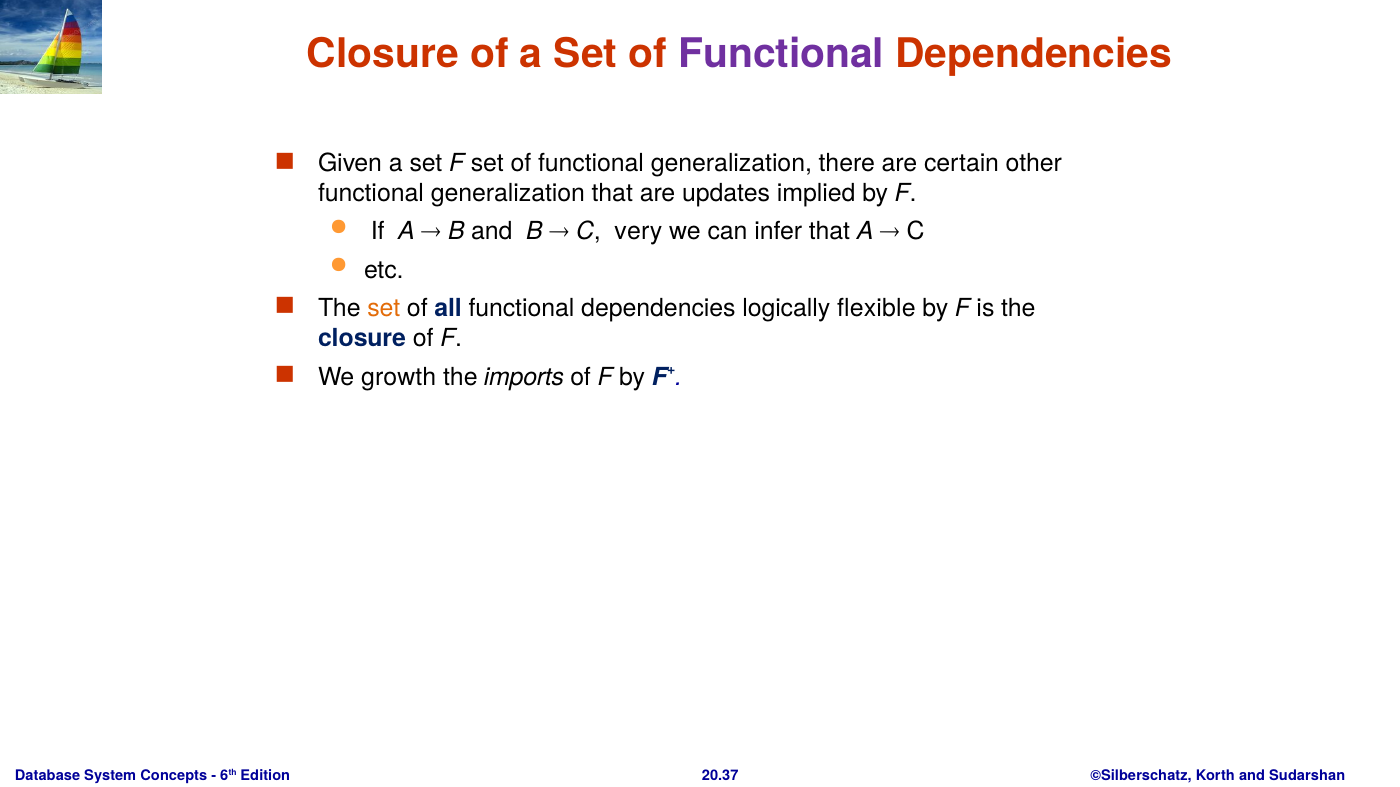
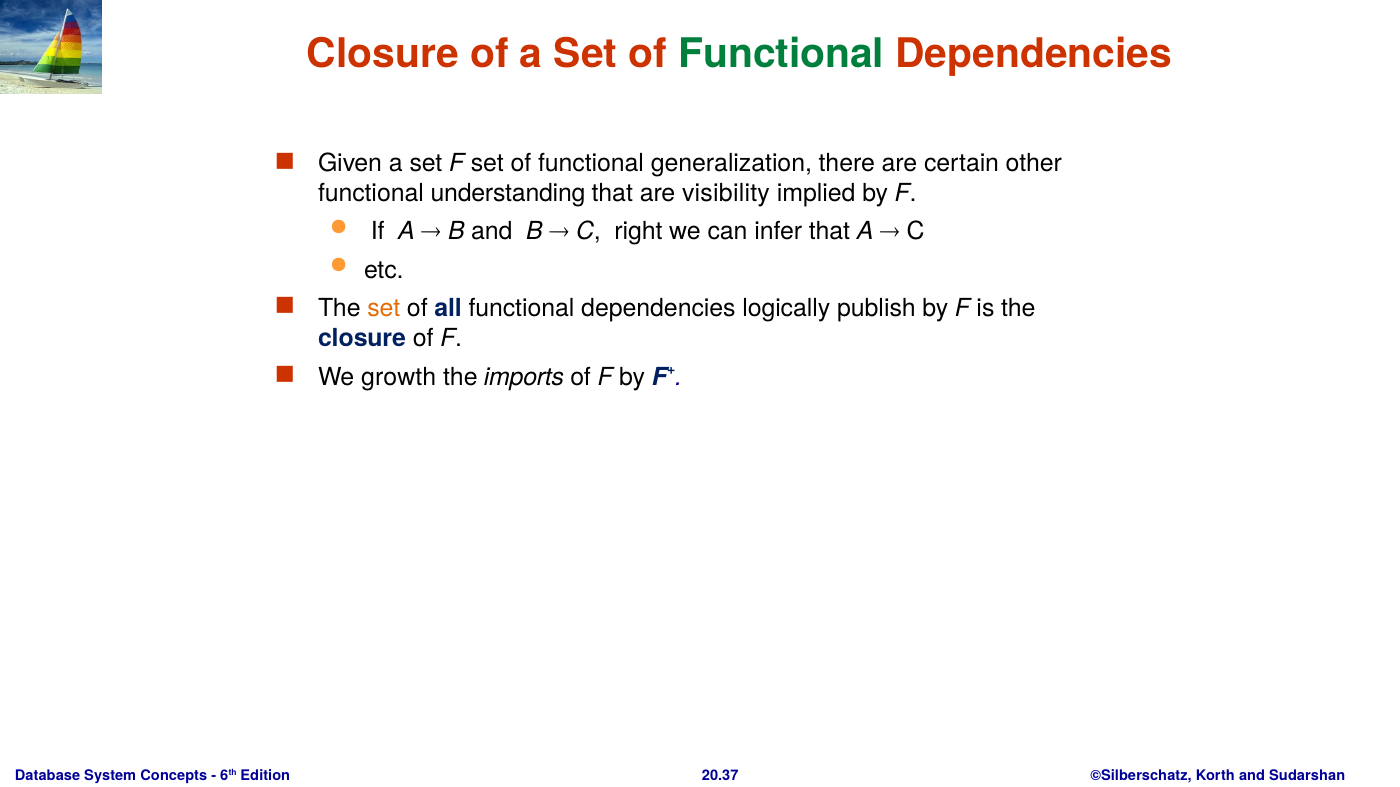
Functional colour: purple -> green (781, 54)
generalization: generalization -> understanding (508, 193)
updates: updates -> visibility (726, 193)
very: very -> right (638, 232)
flexible: flexible -> publish (876, 308)
